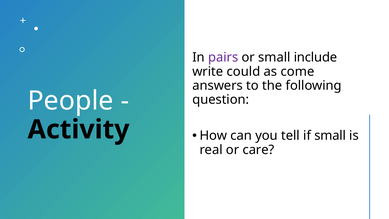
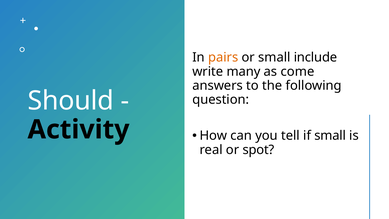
pairs colour: purple -> orange (223, 57)
could: could -> many (243, 71)
People: People -> Should (71, 101)
care: care -> spot (258, 150)
